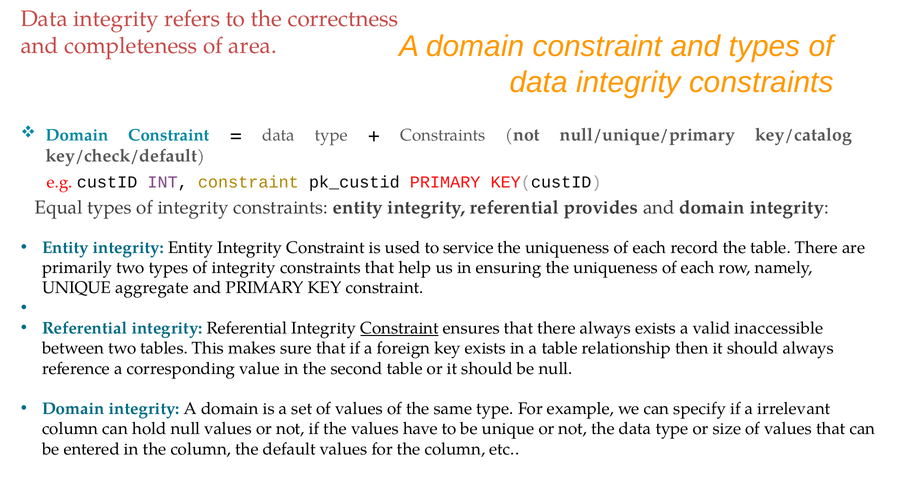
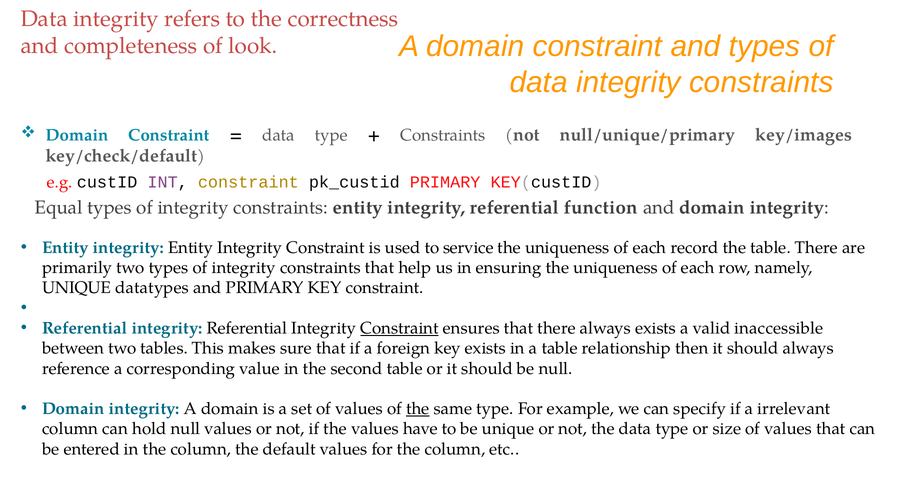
area: area -> look (253, 46)
key/catalog: key/catalog -> key/images (804, 135)
provides: provides -> function (601, 208)
aggregate: aggregate -> datatypes (152, 288)
the underline: none -> present (418, 409)
